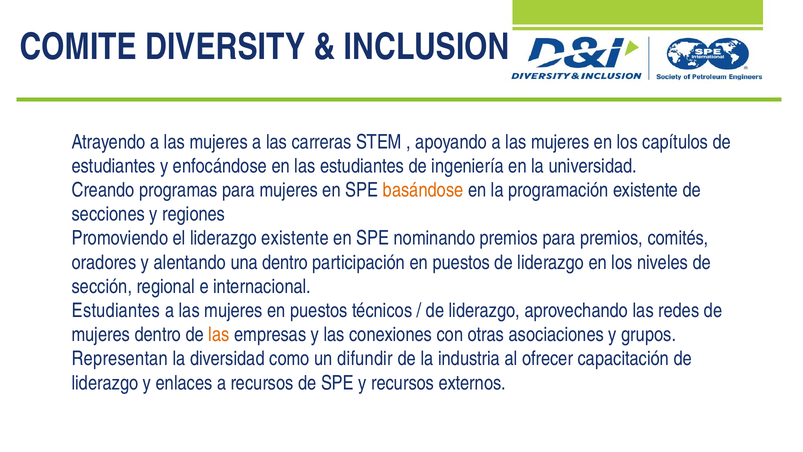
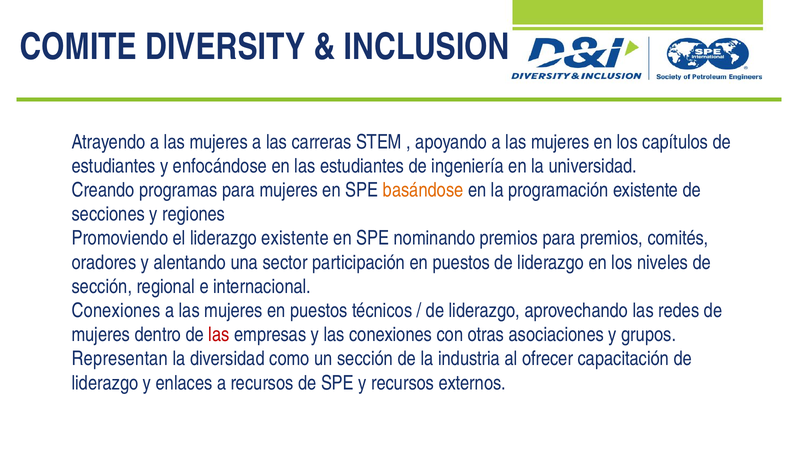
una dentro: dentro -> sector (285, 262)
Estudiantes: Estudiantes -> Conexiones (116, 310)
las colour: orange -> red (219, 334)
un difundir: difundir -> sección (365, 359)
